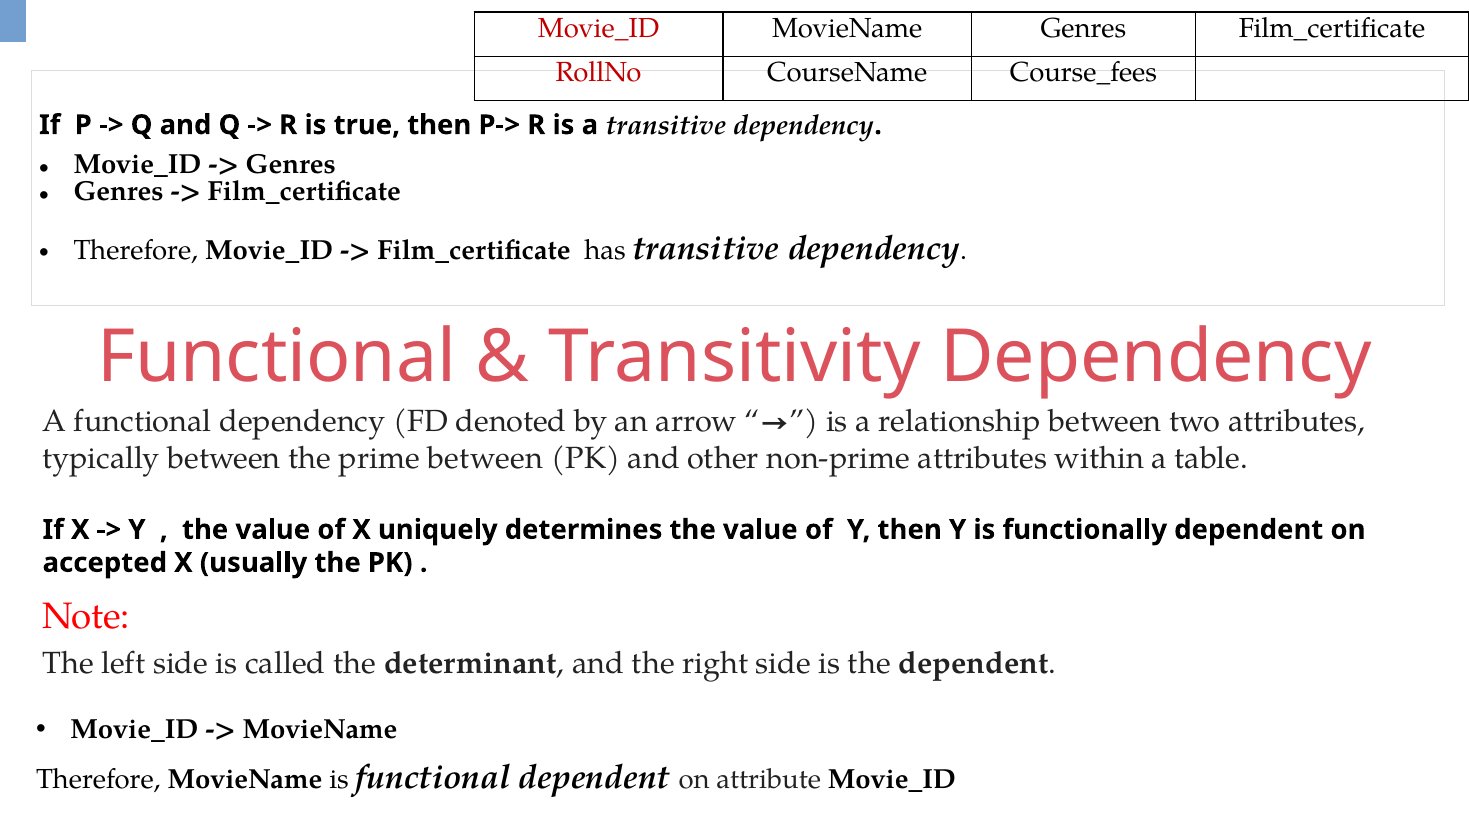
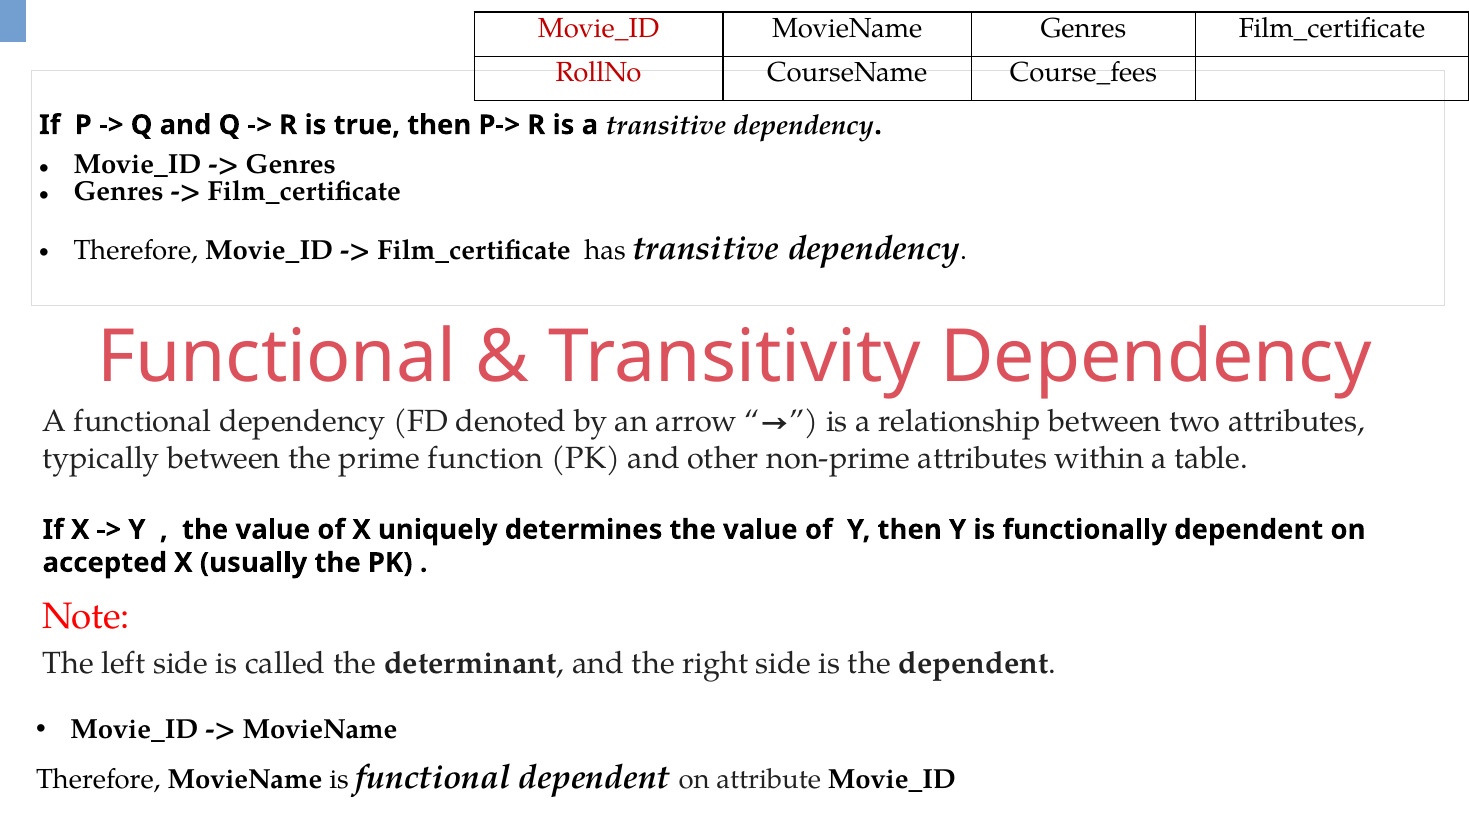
prime between: between -> function (486, 458)
